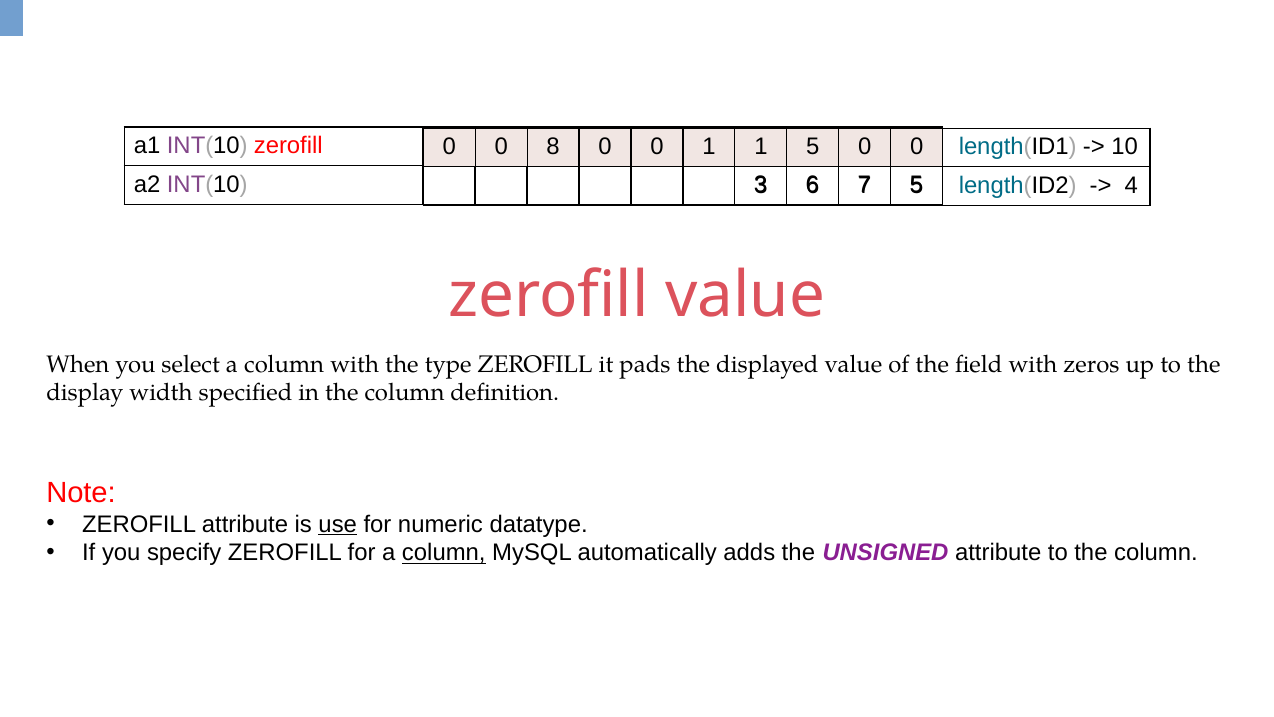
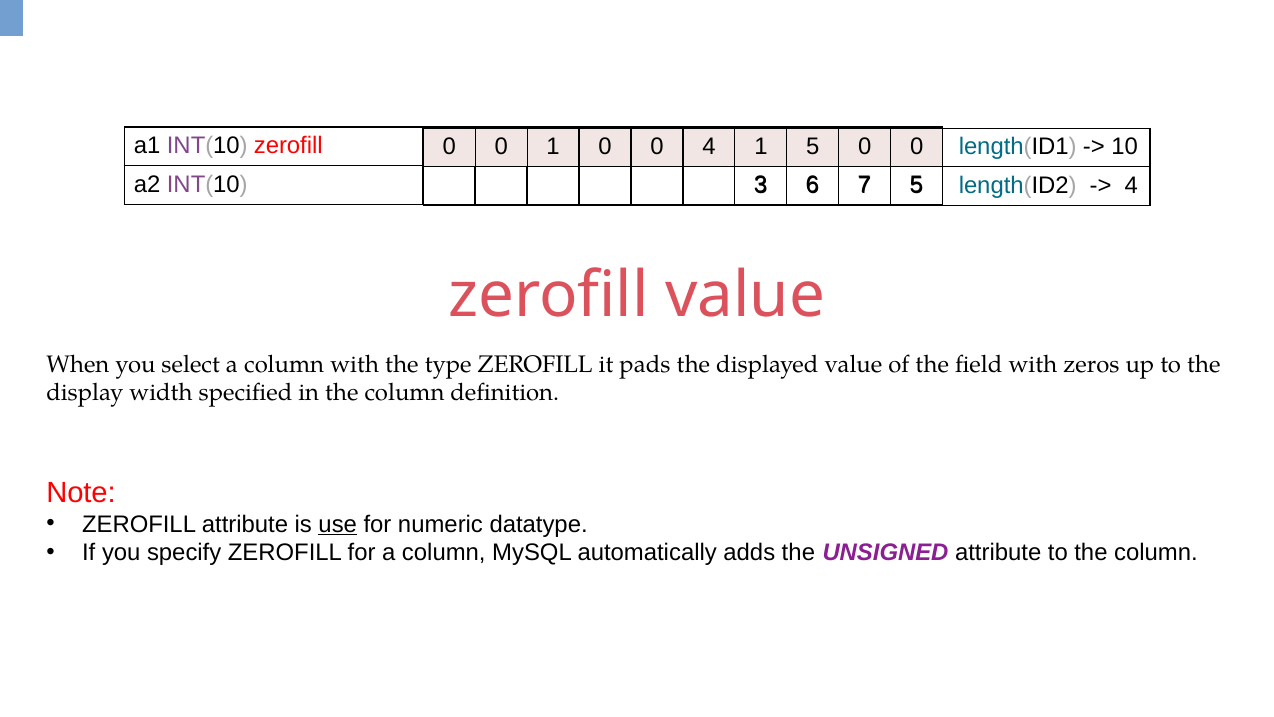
0 8: 8 -> 1 (553, 147)
0 1: 1 -> 4 (709, 147)
column underline: present -> none (444, 553)
